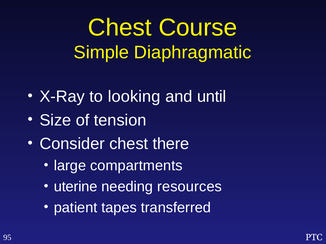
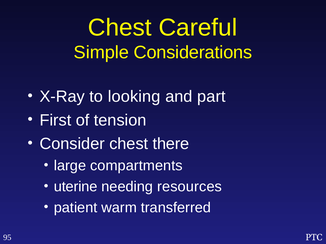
Course: Course -> Careful (198, 28)
Diaphragmatic: Diaphragmatic -> Considerations (193, 53)
until: until -> part (211, 97)
Size: Size -> First (55, 120)
tapes: tapes -> warm (119, 208)
